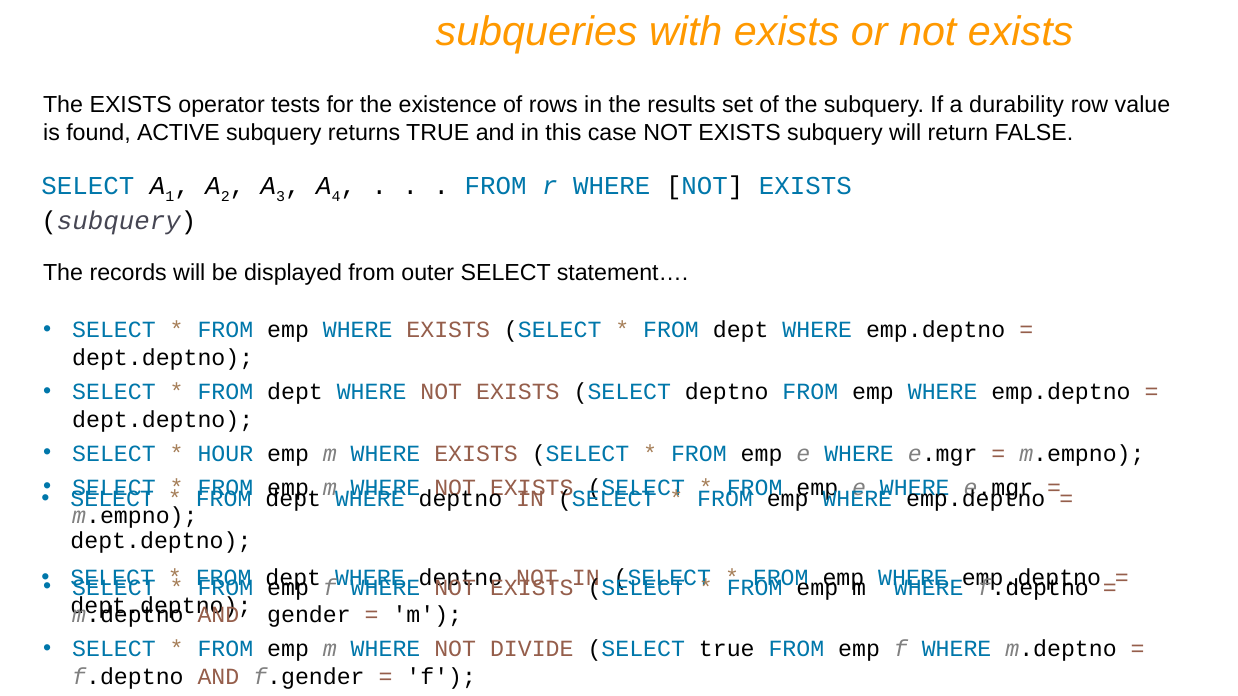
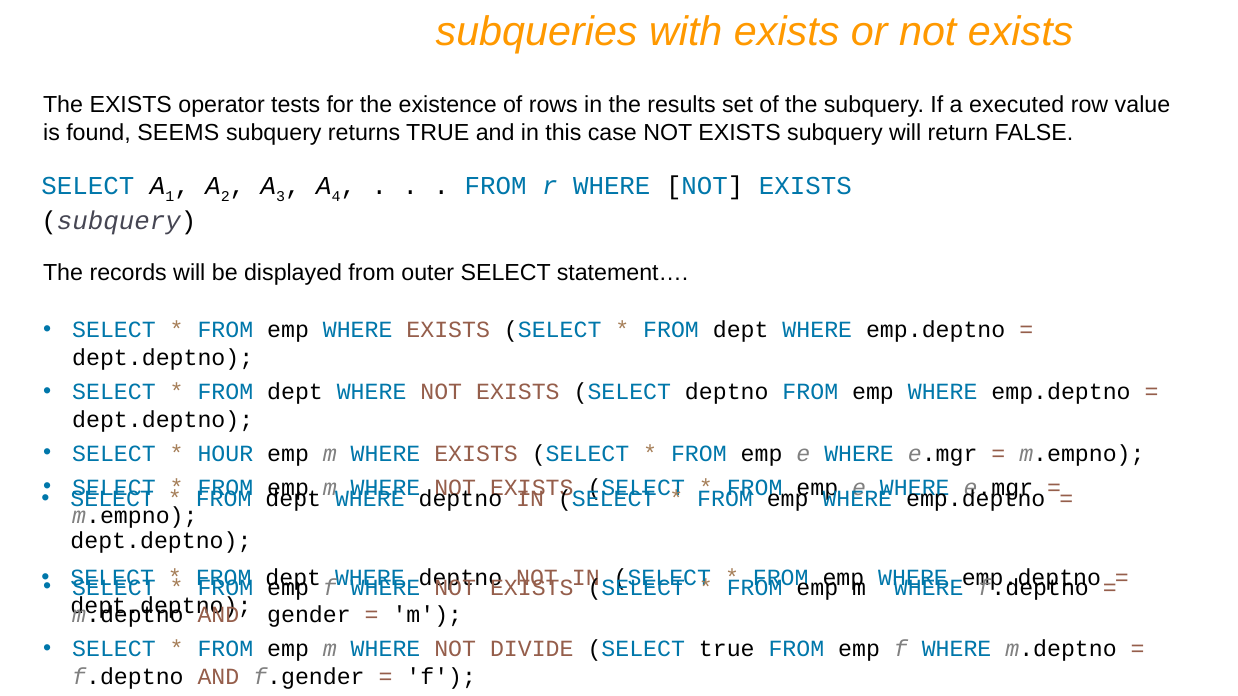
durability: durability -> executed (1017, 105)
ACTIVE: ACTIVE -> SEEMS (178, 133)
